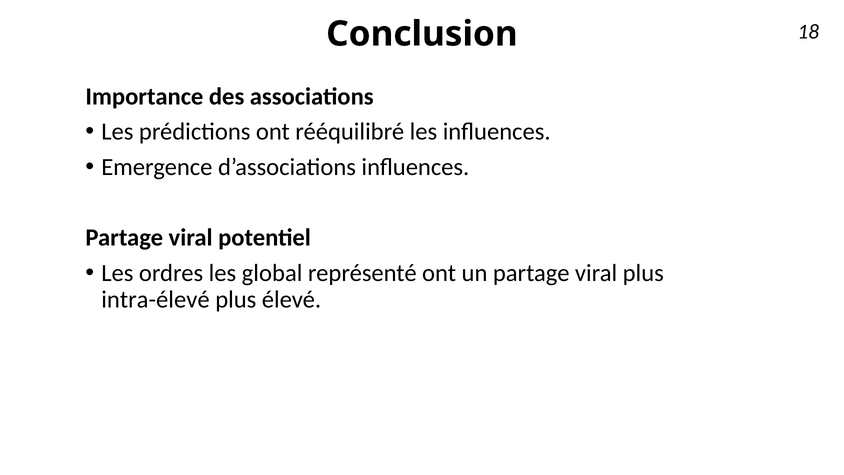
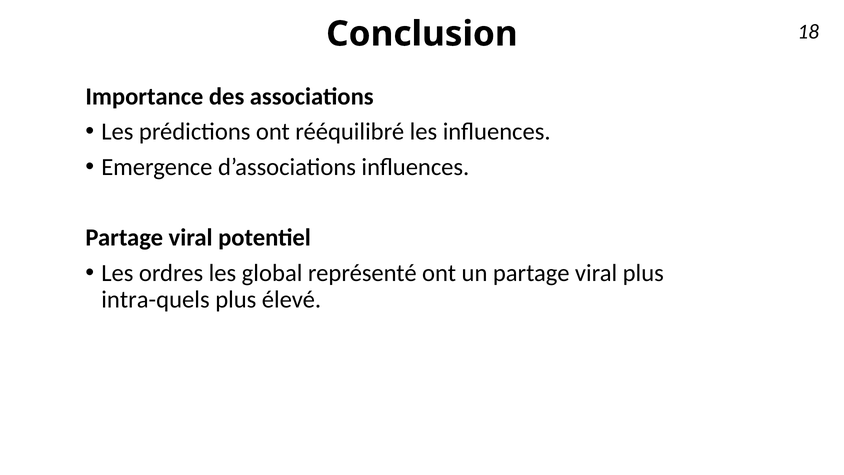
intra-élevé: intra-élevé -> intra-quels (155, 300)
